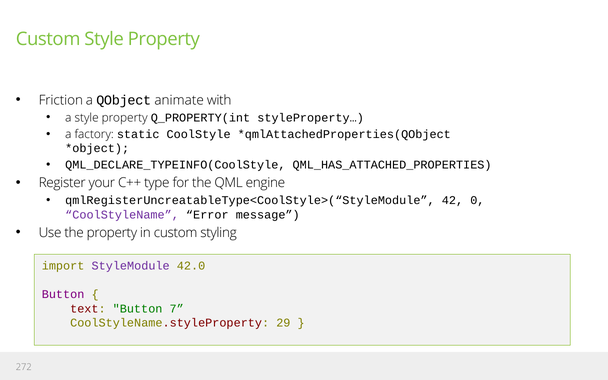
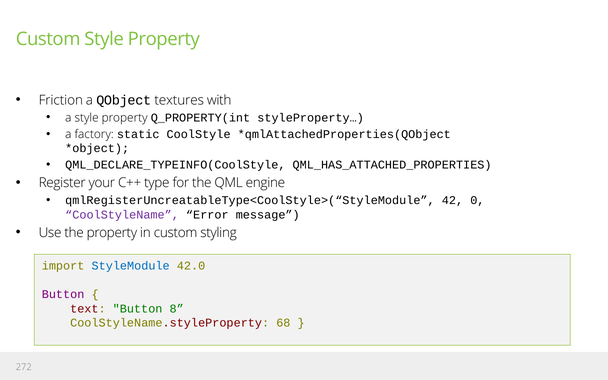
animate: animate -> textures (179, 100)
StyleModule colour: purple -> blue (131, 266)
7: 7 -> 8 (177, 309)
29: 29 -> 68 (283, 323)
